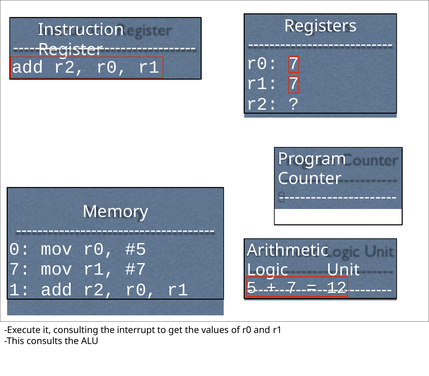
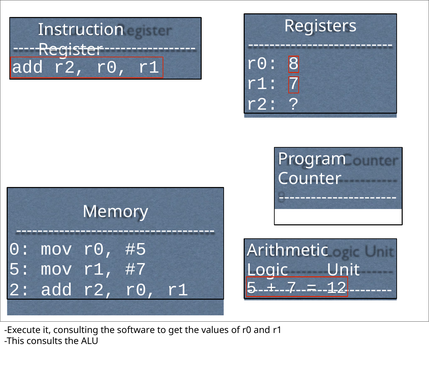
r0 7: 7 -> 8 (294, 63)
7: 7 -> 5 (20, 269)
1: 1 -> 2 (20, 290)
interrupt: interrupt -> software (136, 330)
